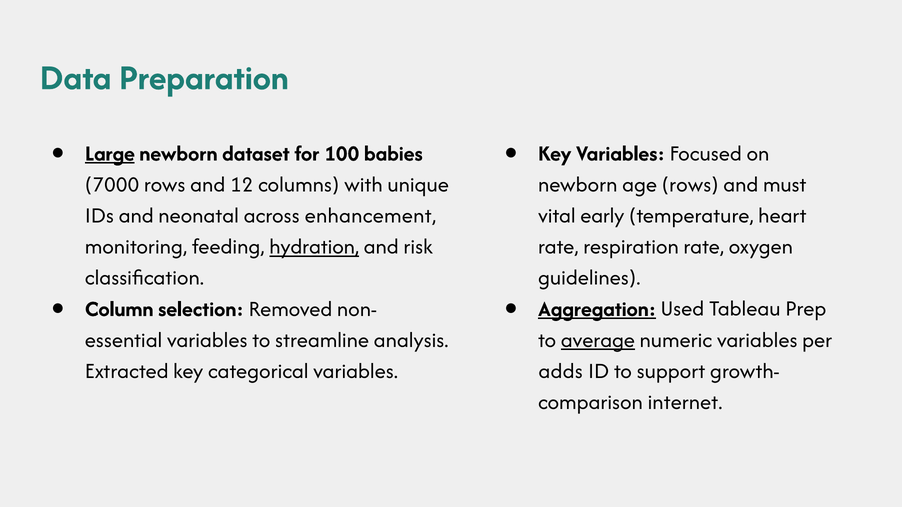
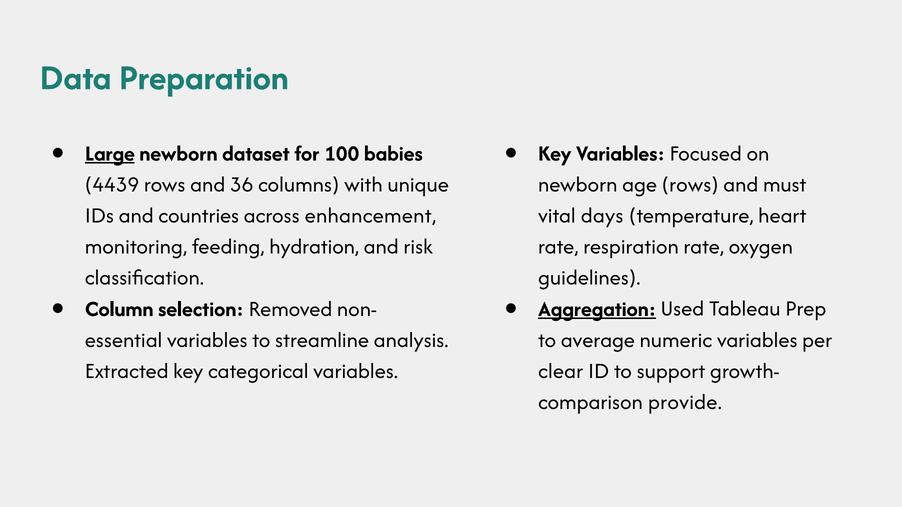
7000: 7000 -> 4439 (112, 184)
12: 12 -> 36 (242, 184)
early: early -> days (602, 215)
neonatal: neonatal -> countries (199, 216)
hydration underline: present -> none (314, 247)
average underline: present -> none (598, 340)
adds: adds -> clear (561, 371)
internet: internet -> provide (685, 402)
